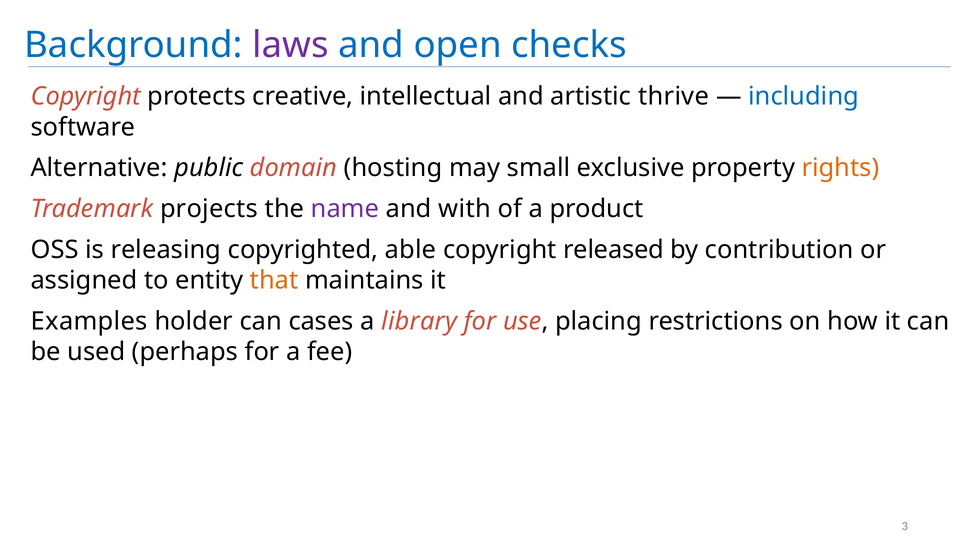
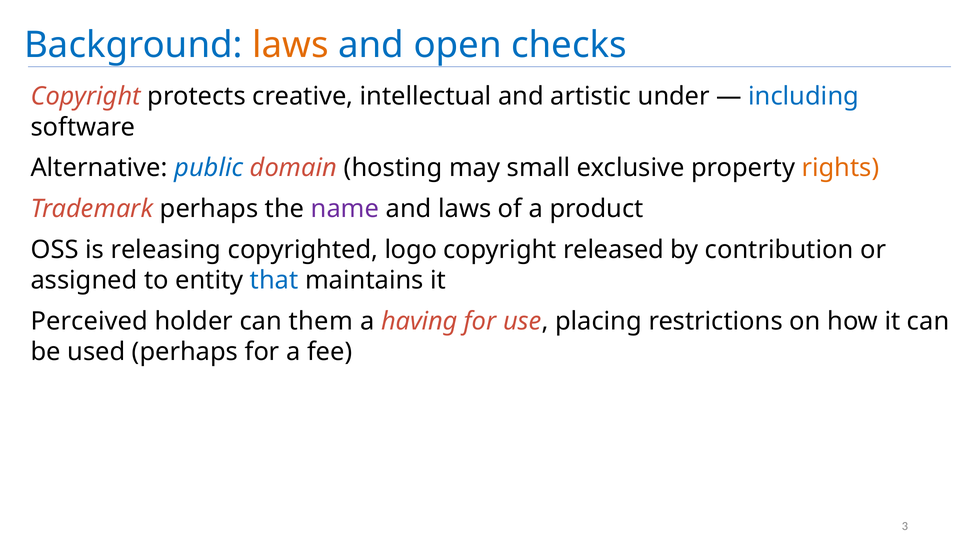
laws colour: purple -> orange (290, 45)
thrive: thrive -> under (674, 97)
public colour: black -> blue (209, 168)
Trademark projects: projects -> perhaps (209, 209)
and with: with -> laws (465, 209)
able: able -> logo (411, 250)
that colour: orange -> blue (274, 280)
Examples: Examples -> Perceived (89, 321)
cases: cases -> them (321, 321)
library: library -> having (419, 321)
